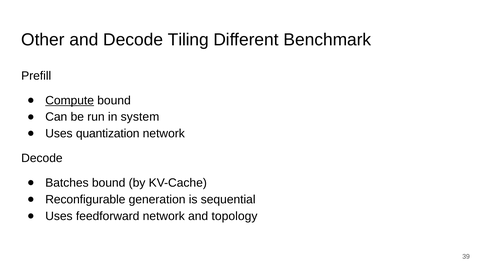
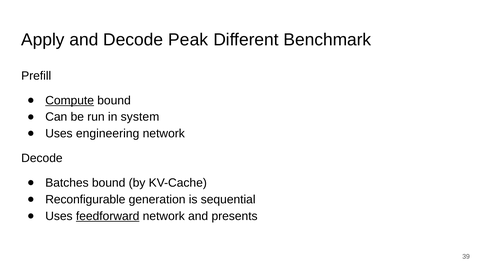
Other: Other -> Apply (43, 40)
Tiling: Tiling -> Peak (188, 40)
quantization: quantization -> engineering (108, 133)
feedforward underline: none -> present (108, 216)
topology: topology -> presents (235, 216)
